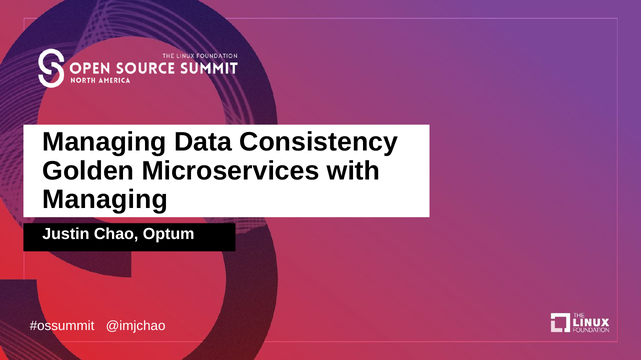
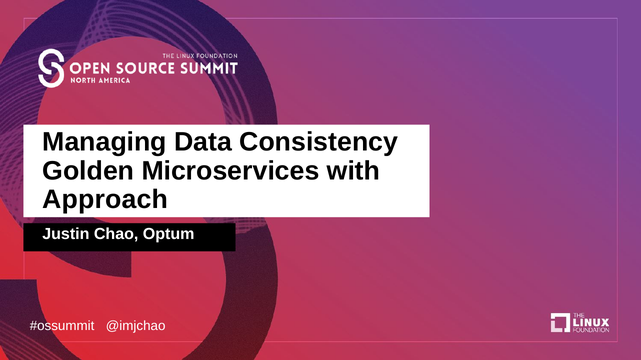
Managing: Managing -> Approach (105, 200)
